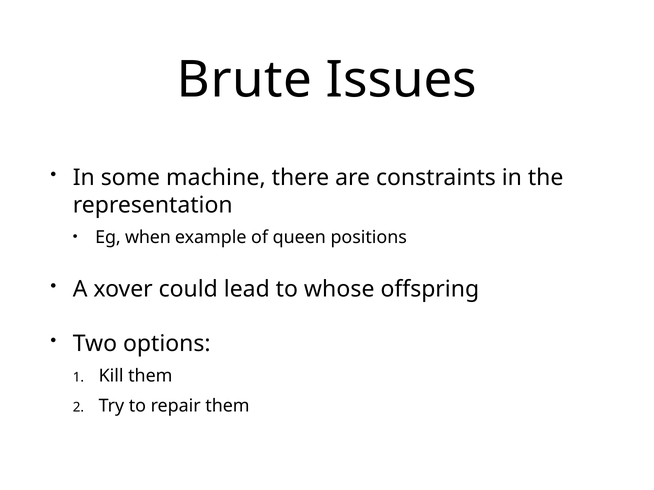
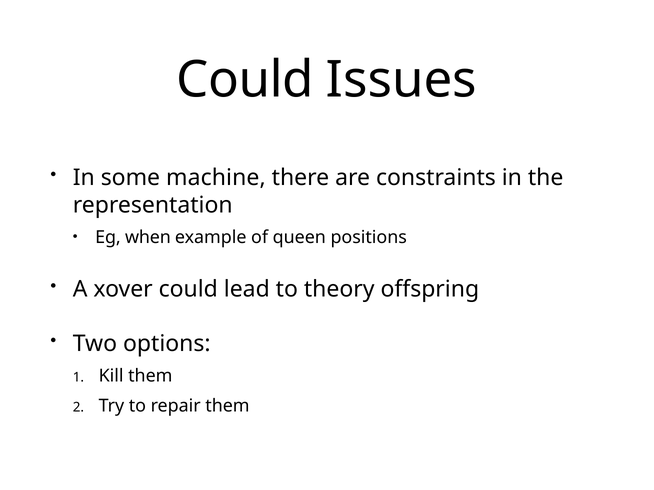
Brute: Brute -> Could (245, 80)
whose: whose -> theory (339, 290)
